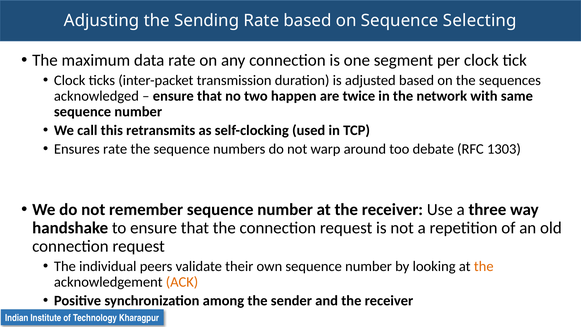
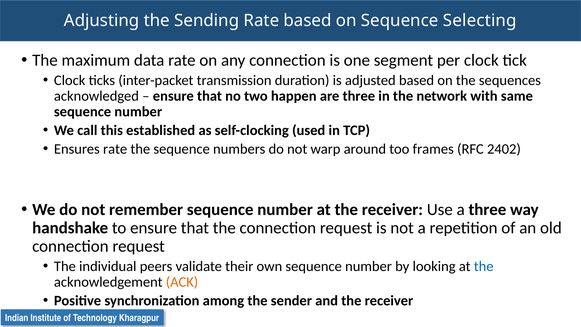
are twice: twice -> three (359, 96)
retransmits: retransmits -> established (161, 130)
debate: debate -> frames (433, 149)
1303: 1303 -> 2402 (504, 149)
the colour: orange -> blue (484, 266)
